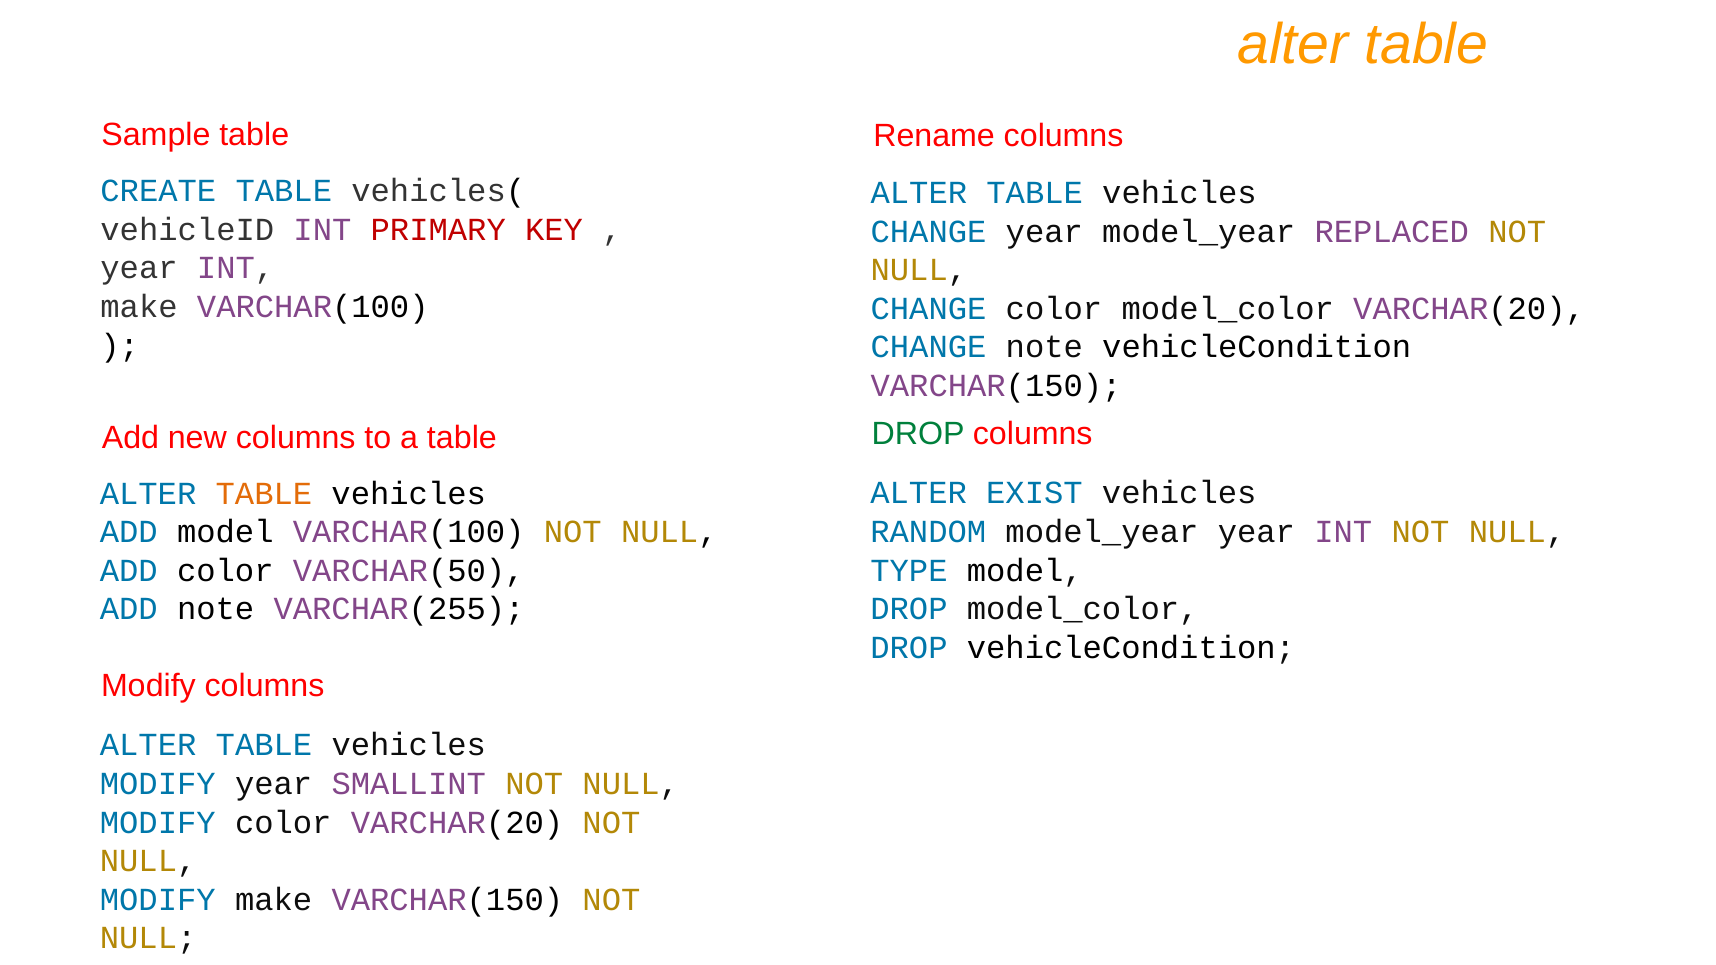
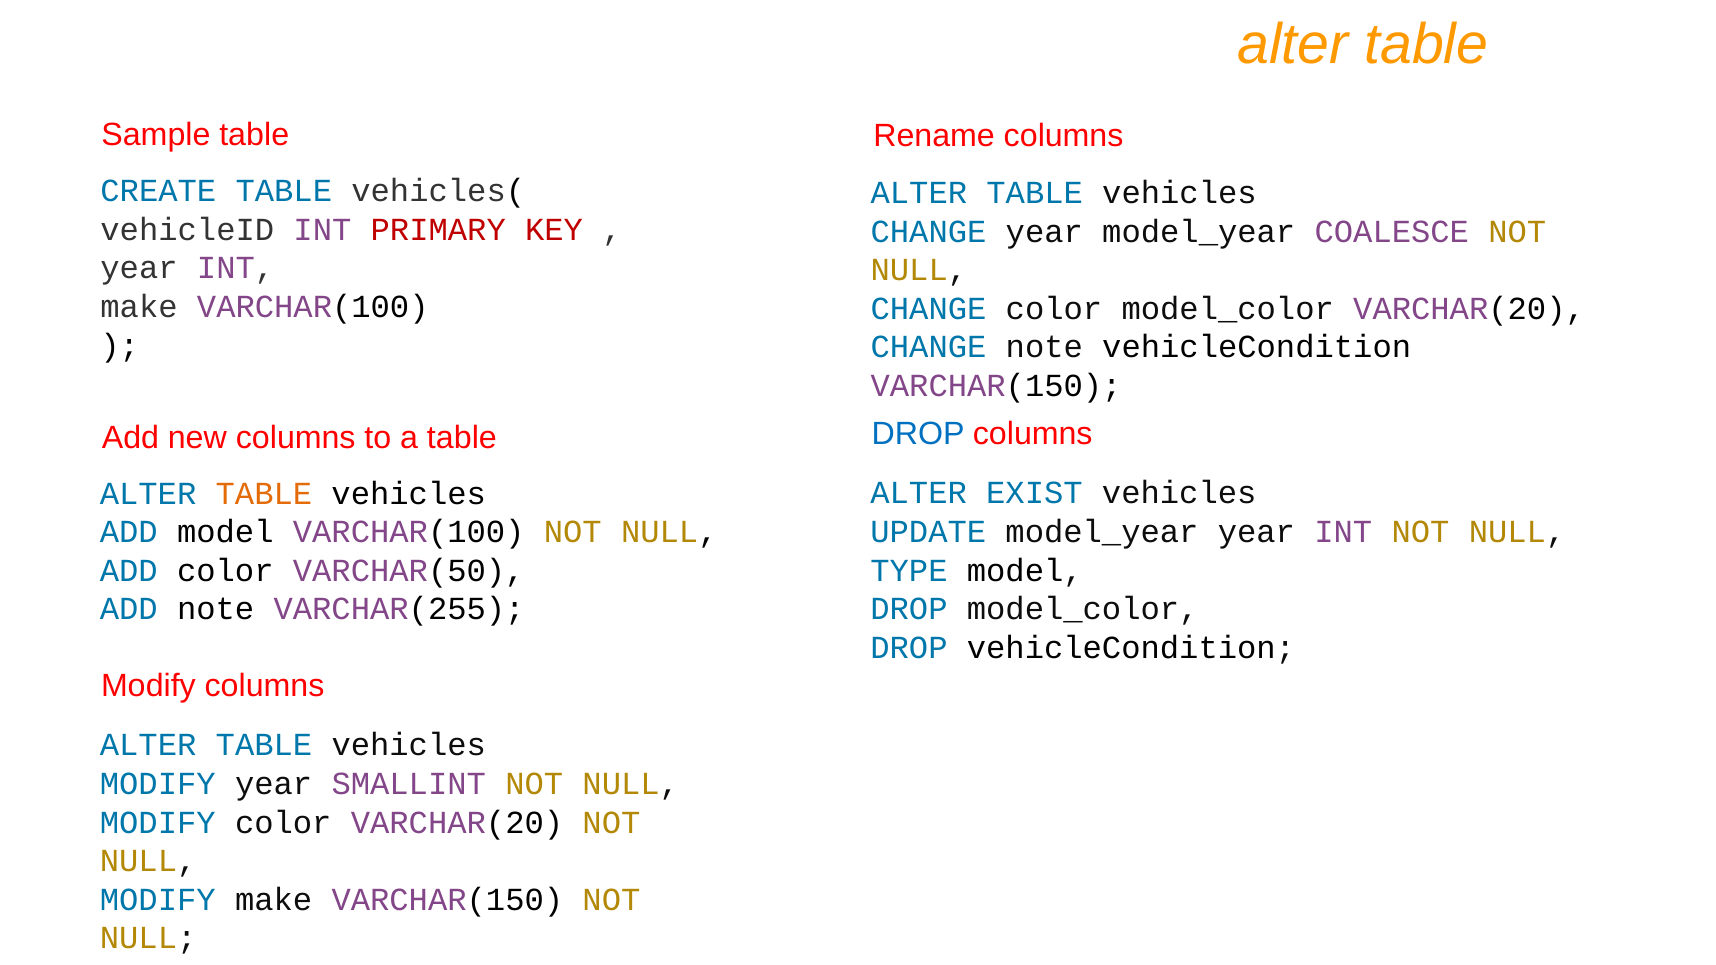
REPLACED: REPLACED -> COALESCE (1392, 232)
DROP colour: green -> blue (918, 434)
RANDOM: RANDOM -> UPDATE (928, 532)
